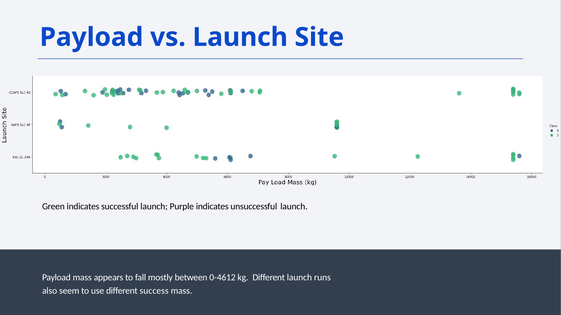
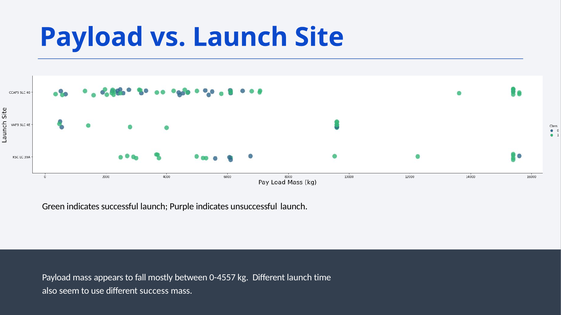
0-4612: 0-4612 -> 0-4557 (222, 278)
runs: runs -> time (322, 278)
